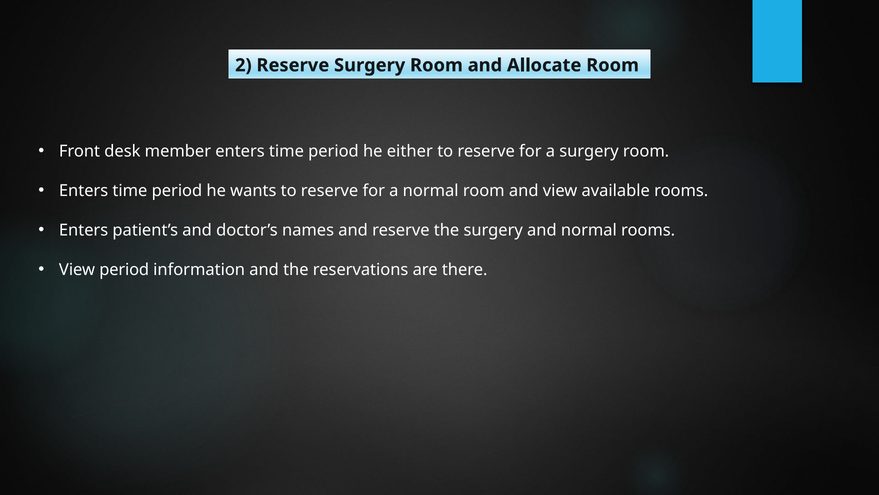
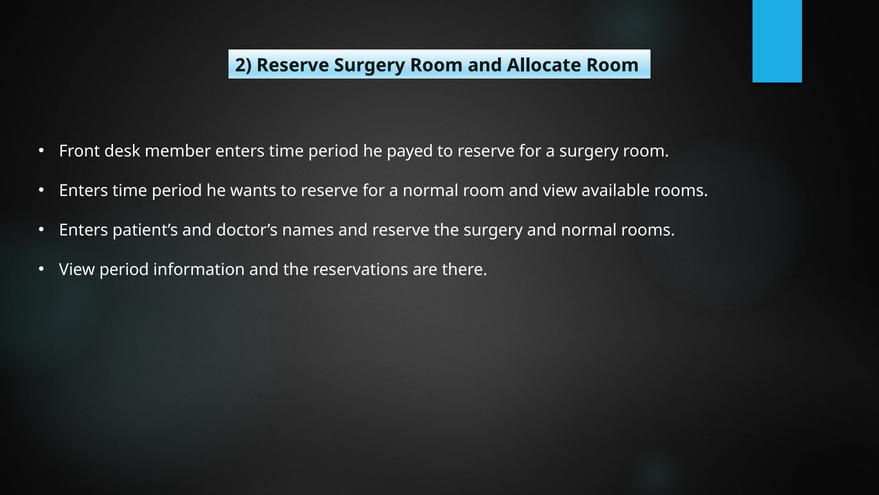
either: either -> payed (410, 151)
